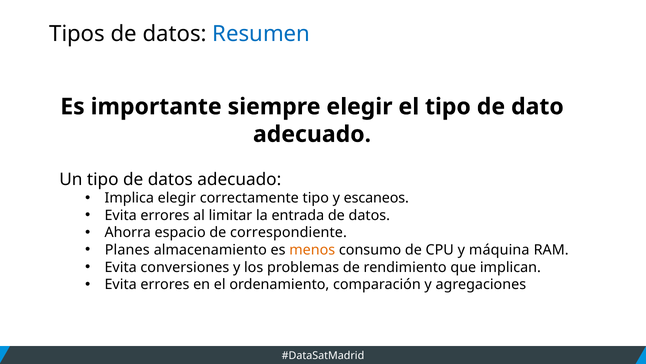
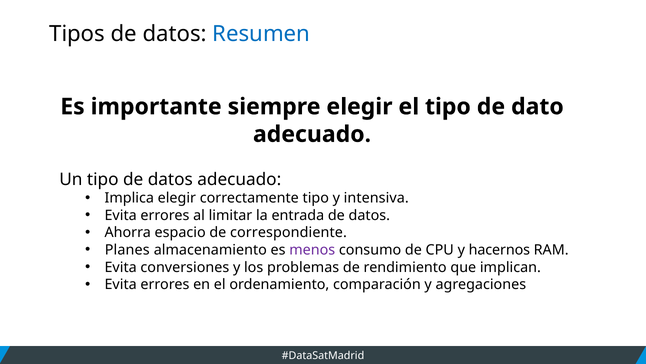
escaneos: escaneos -> intensiva (376, 198)
menos colour: orange -> purple (312, 250)
máquina: máquina -> hacernos (499, 250)
